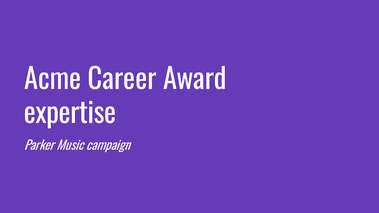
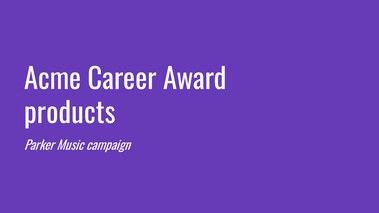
expertise: expertise -> products (70, 114)
